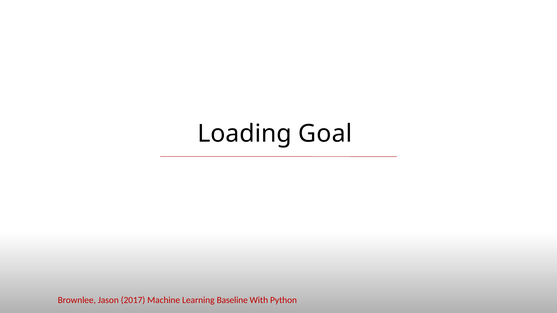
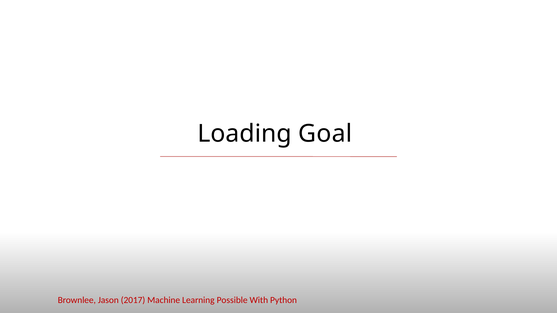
Baseline: Baseline -> Possible (232, 300)
